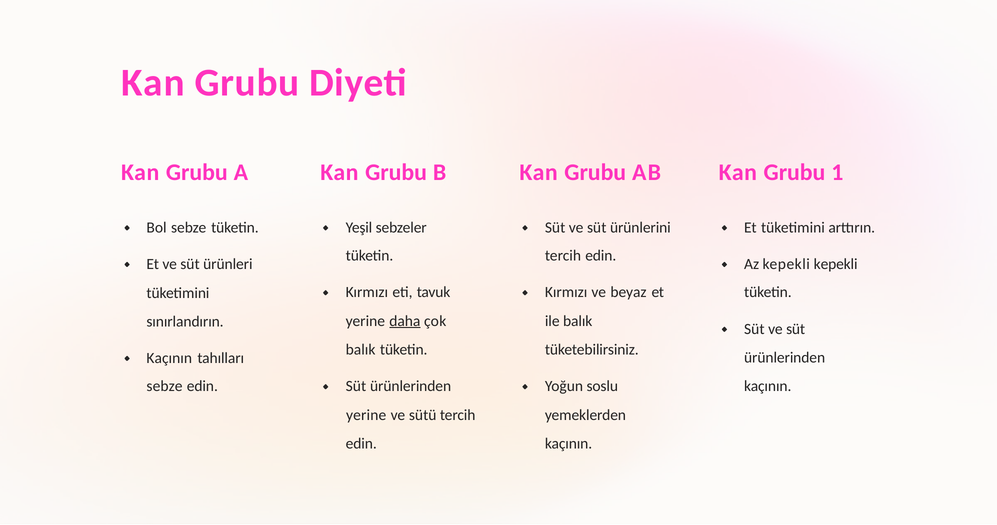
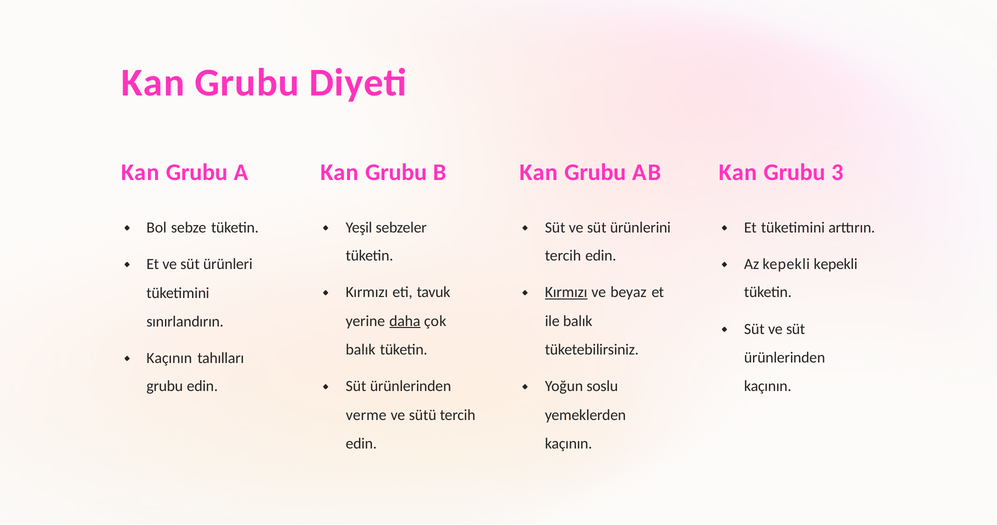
1: 1 -> 3 (837, 172)
Kırmızı underline: none -> present (566, 292)
sebze: sebze -> grubu (165, 386)
yerine: yerine -> verme (366, 415)
